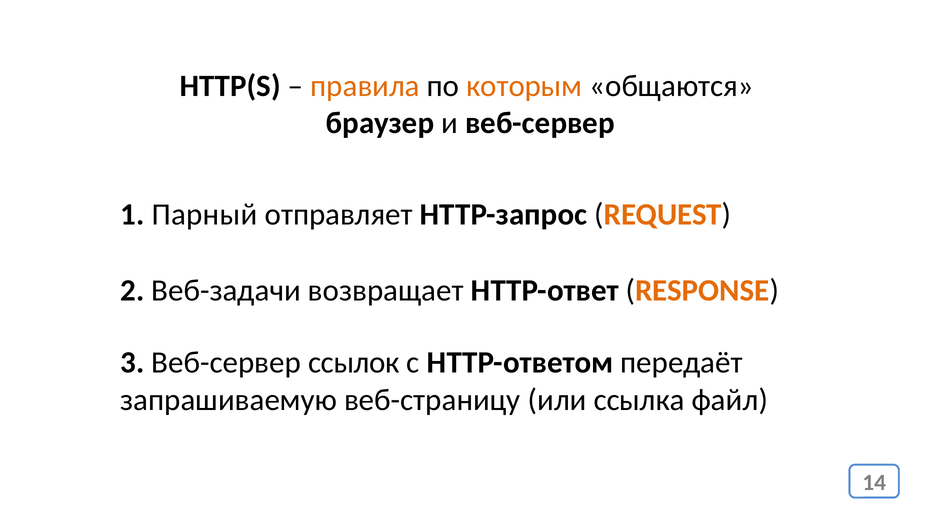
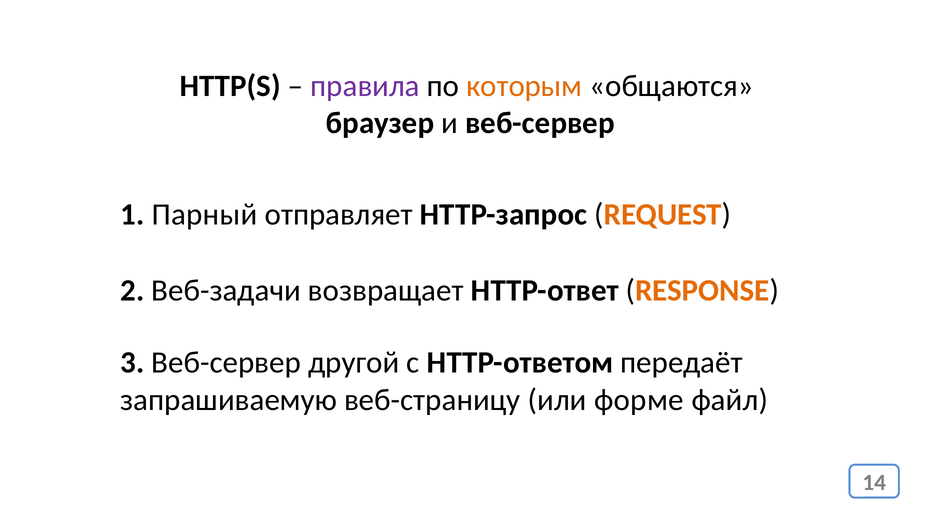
правила colour: orange -> purple (365, 86)
ссылок: ссылок -> другой (354, 363)
ссылка: ссылка -> форме (639, 400)
